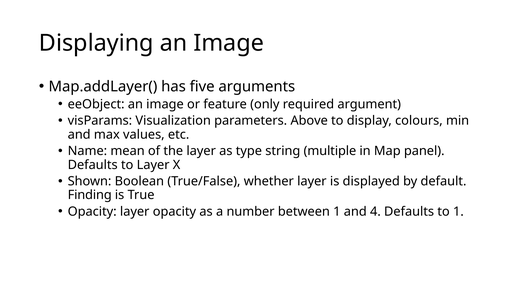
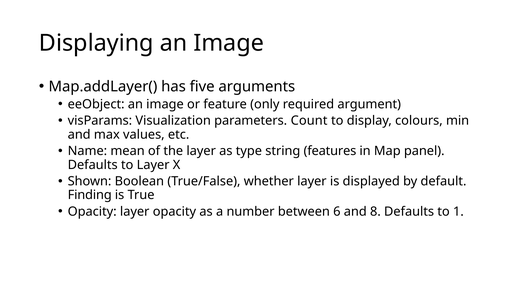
Above: Above -> Count (309, 120)
multiple: multiple -> features (330, 151)
between 1: 1 -> 6 (337, 211)
4: 4 -> 8 (375, 211)
